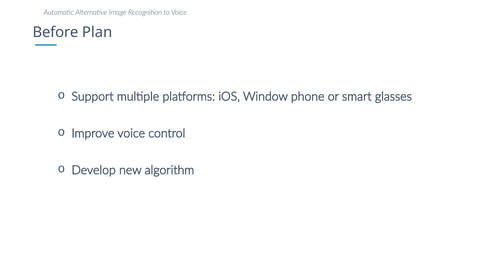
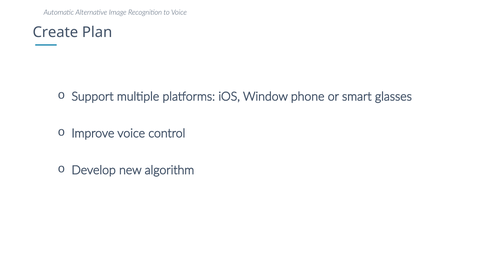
Before: Before -> Create (55, 32)
